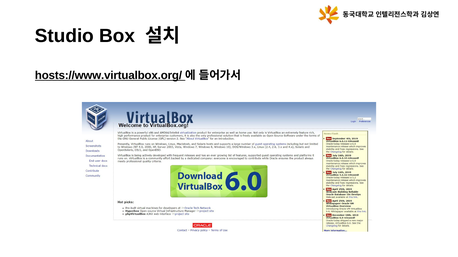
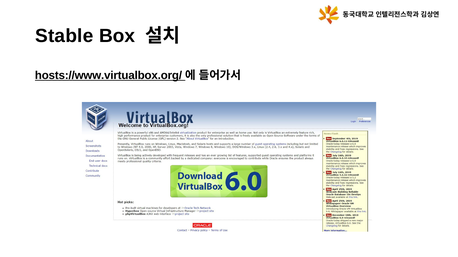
Studio: Studio -> Stable (64, 36)
